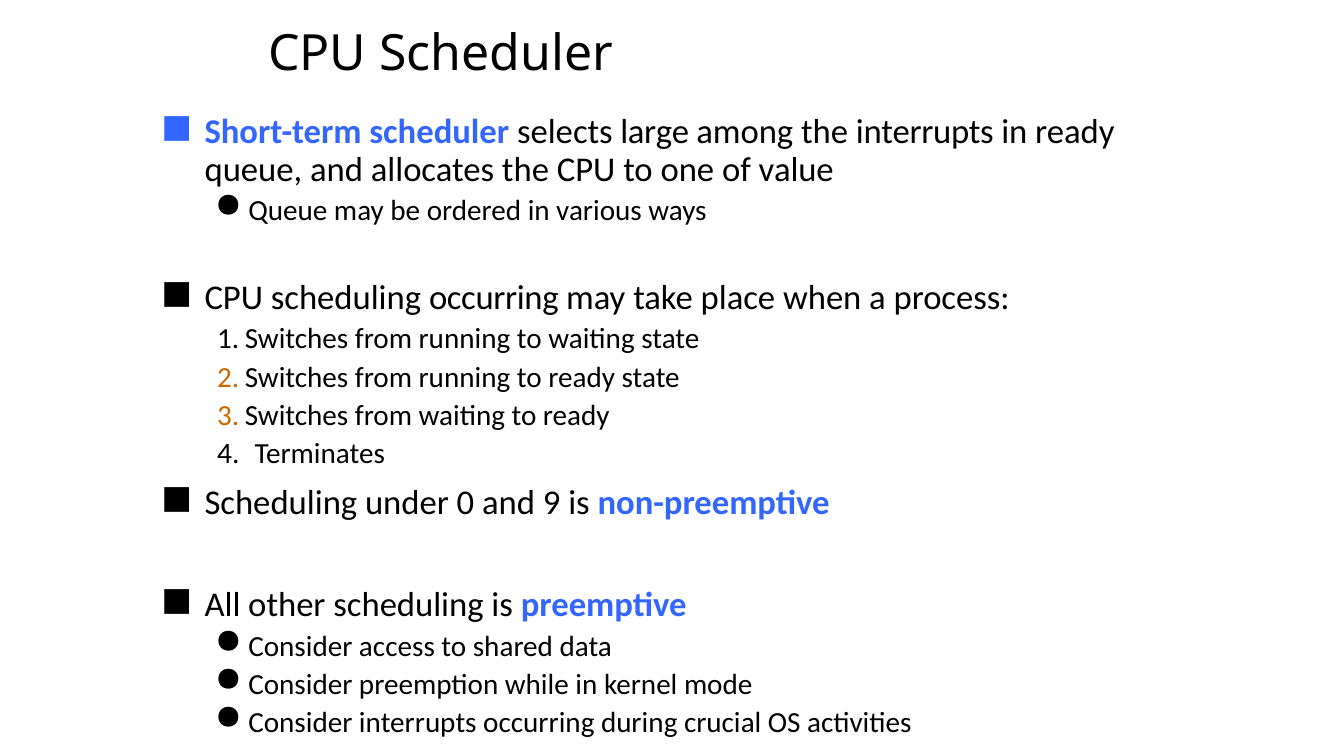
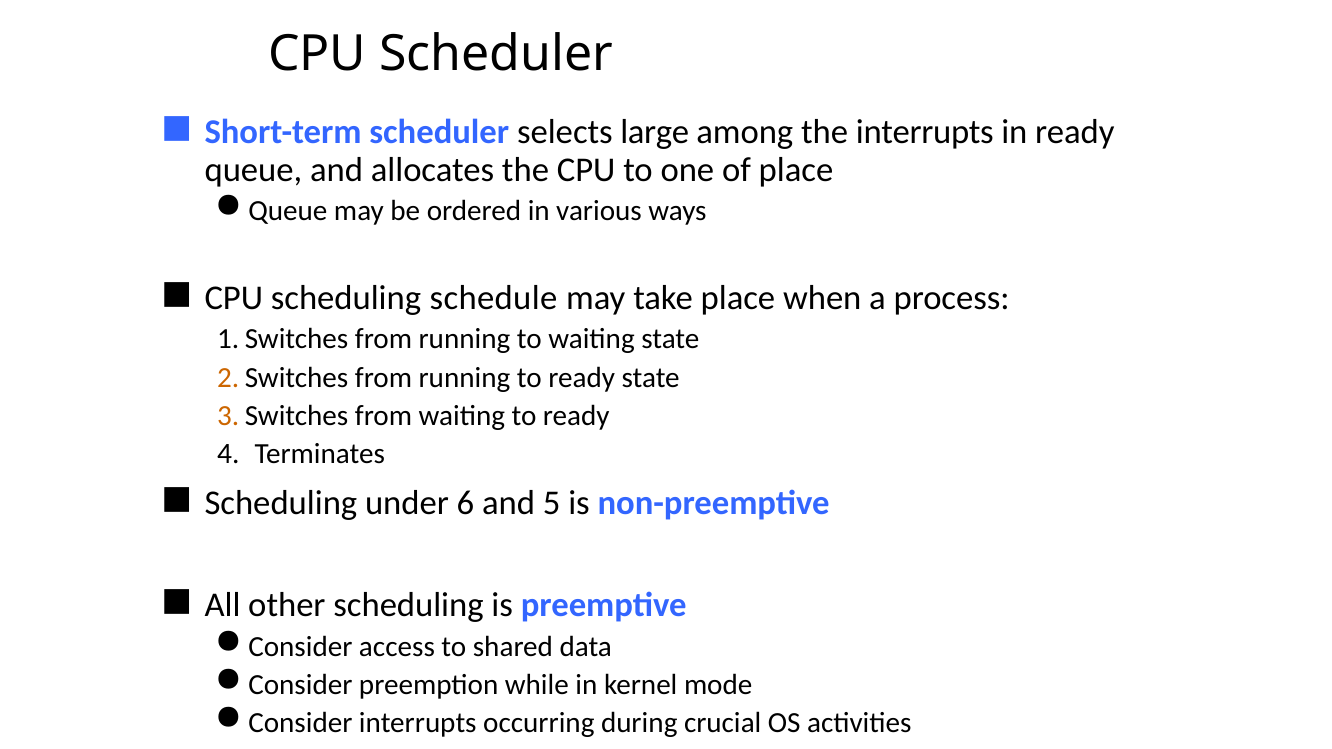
of value: value -> place (796, 170)
scheduling occurring: occurring -> schedule (493, 298)
0: 0 -> 6 (466, 503)
9: 9 -> 5 (552, 503)
